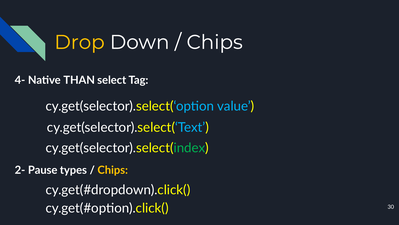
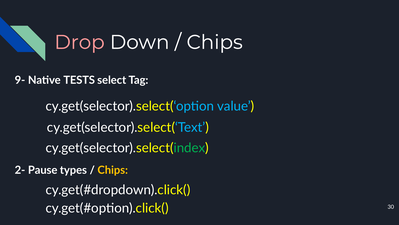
Drop colour: yellow -> pink (79, 42)
4-: 4- -> 9- (20, 80)
THAN: THAN -> TESTS (79, 80)
